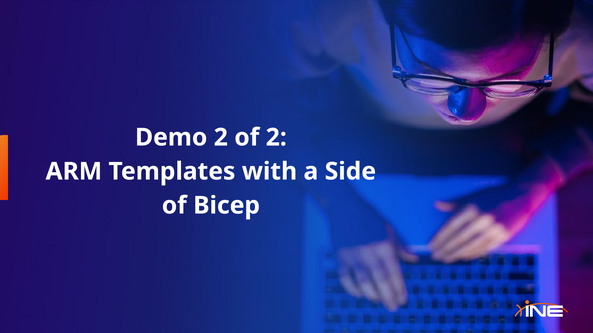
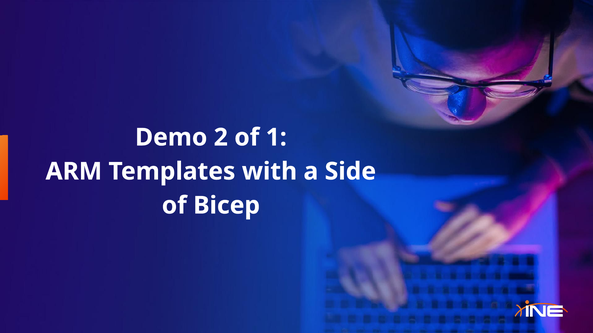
of 2: 2 -> 1 (276, 138)
